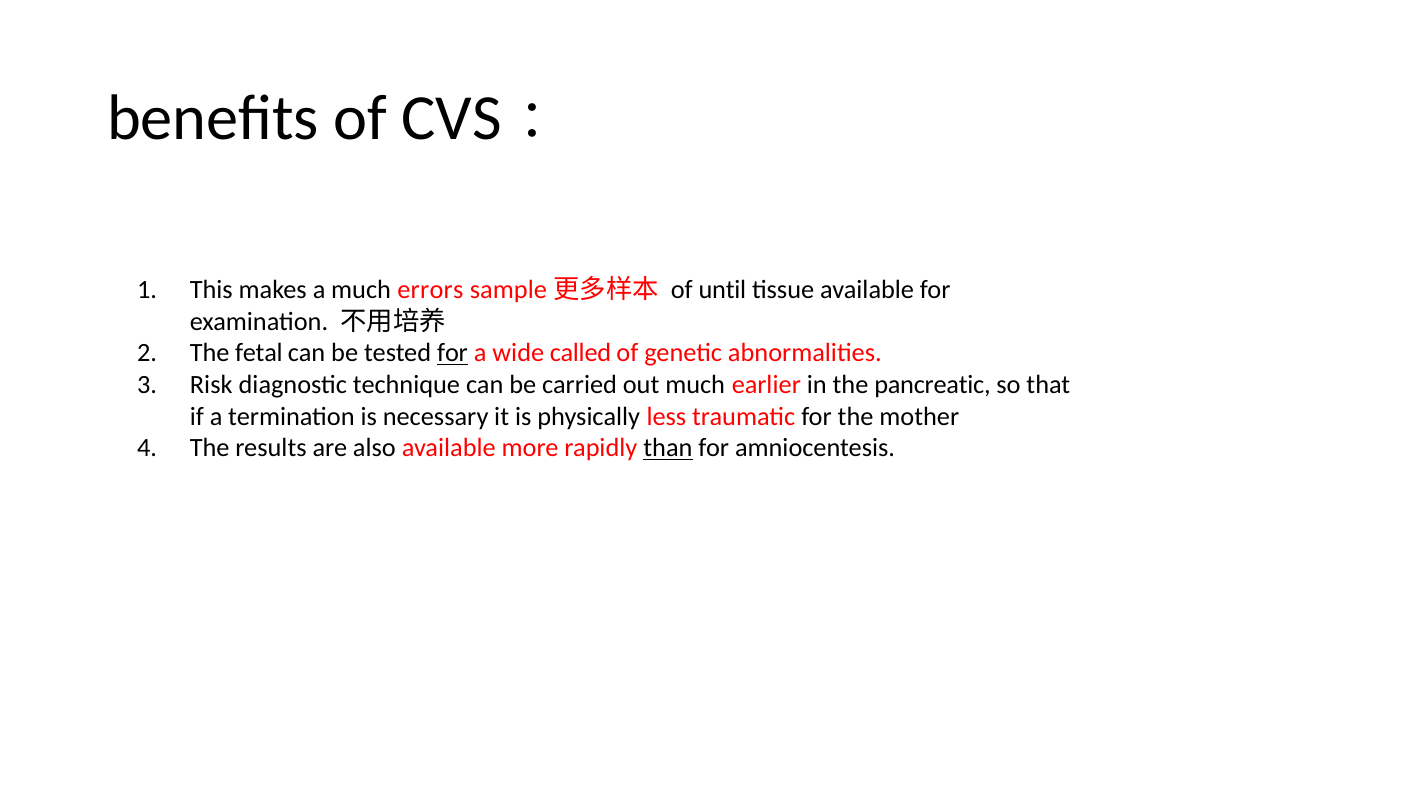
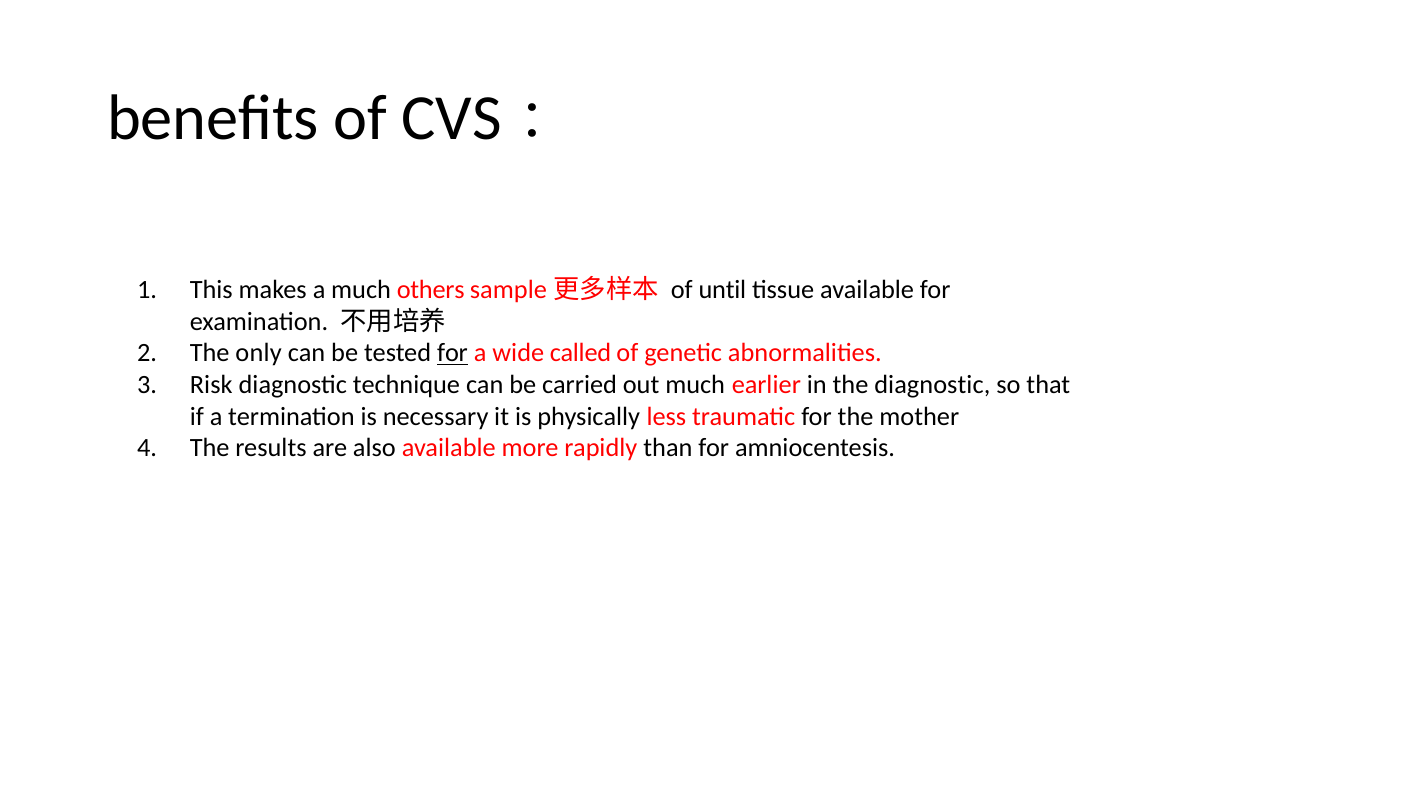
errors: errors -> others (431, 290)
fetal: fetal -> only (259, 353)
the pancreatic: pancreatic -> diagnostic (932, 385)
than underline: present -> none (668, 448)
